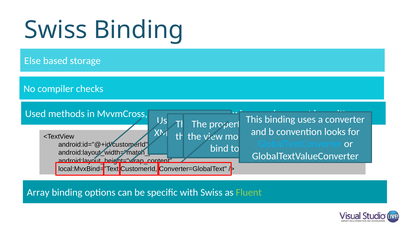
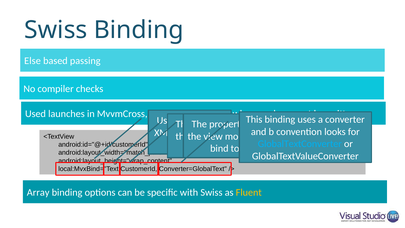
storage: storage -> passing (85, 61)
methods: methods -> launches (66, 114)
Fluent colour: light green -> yellow (249, 192)
